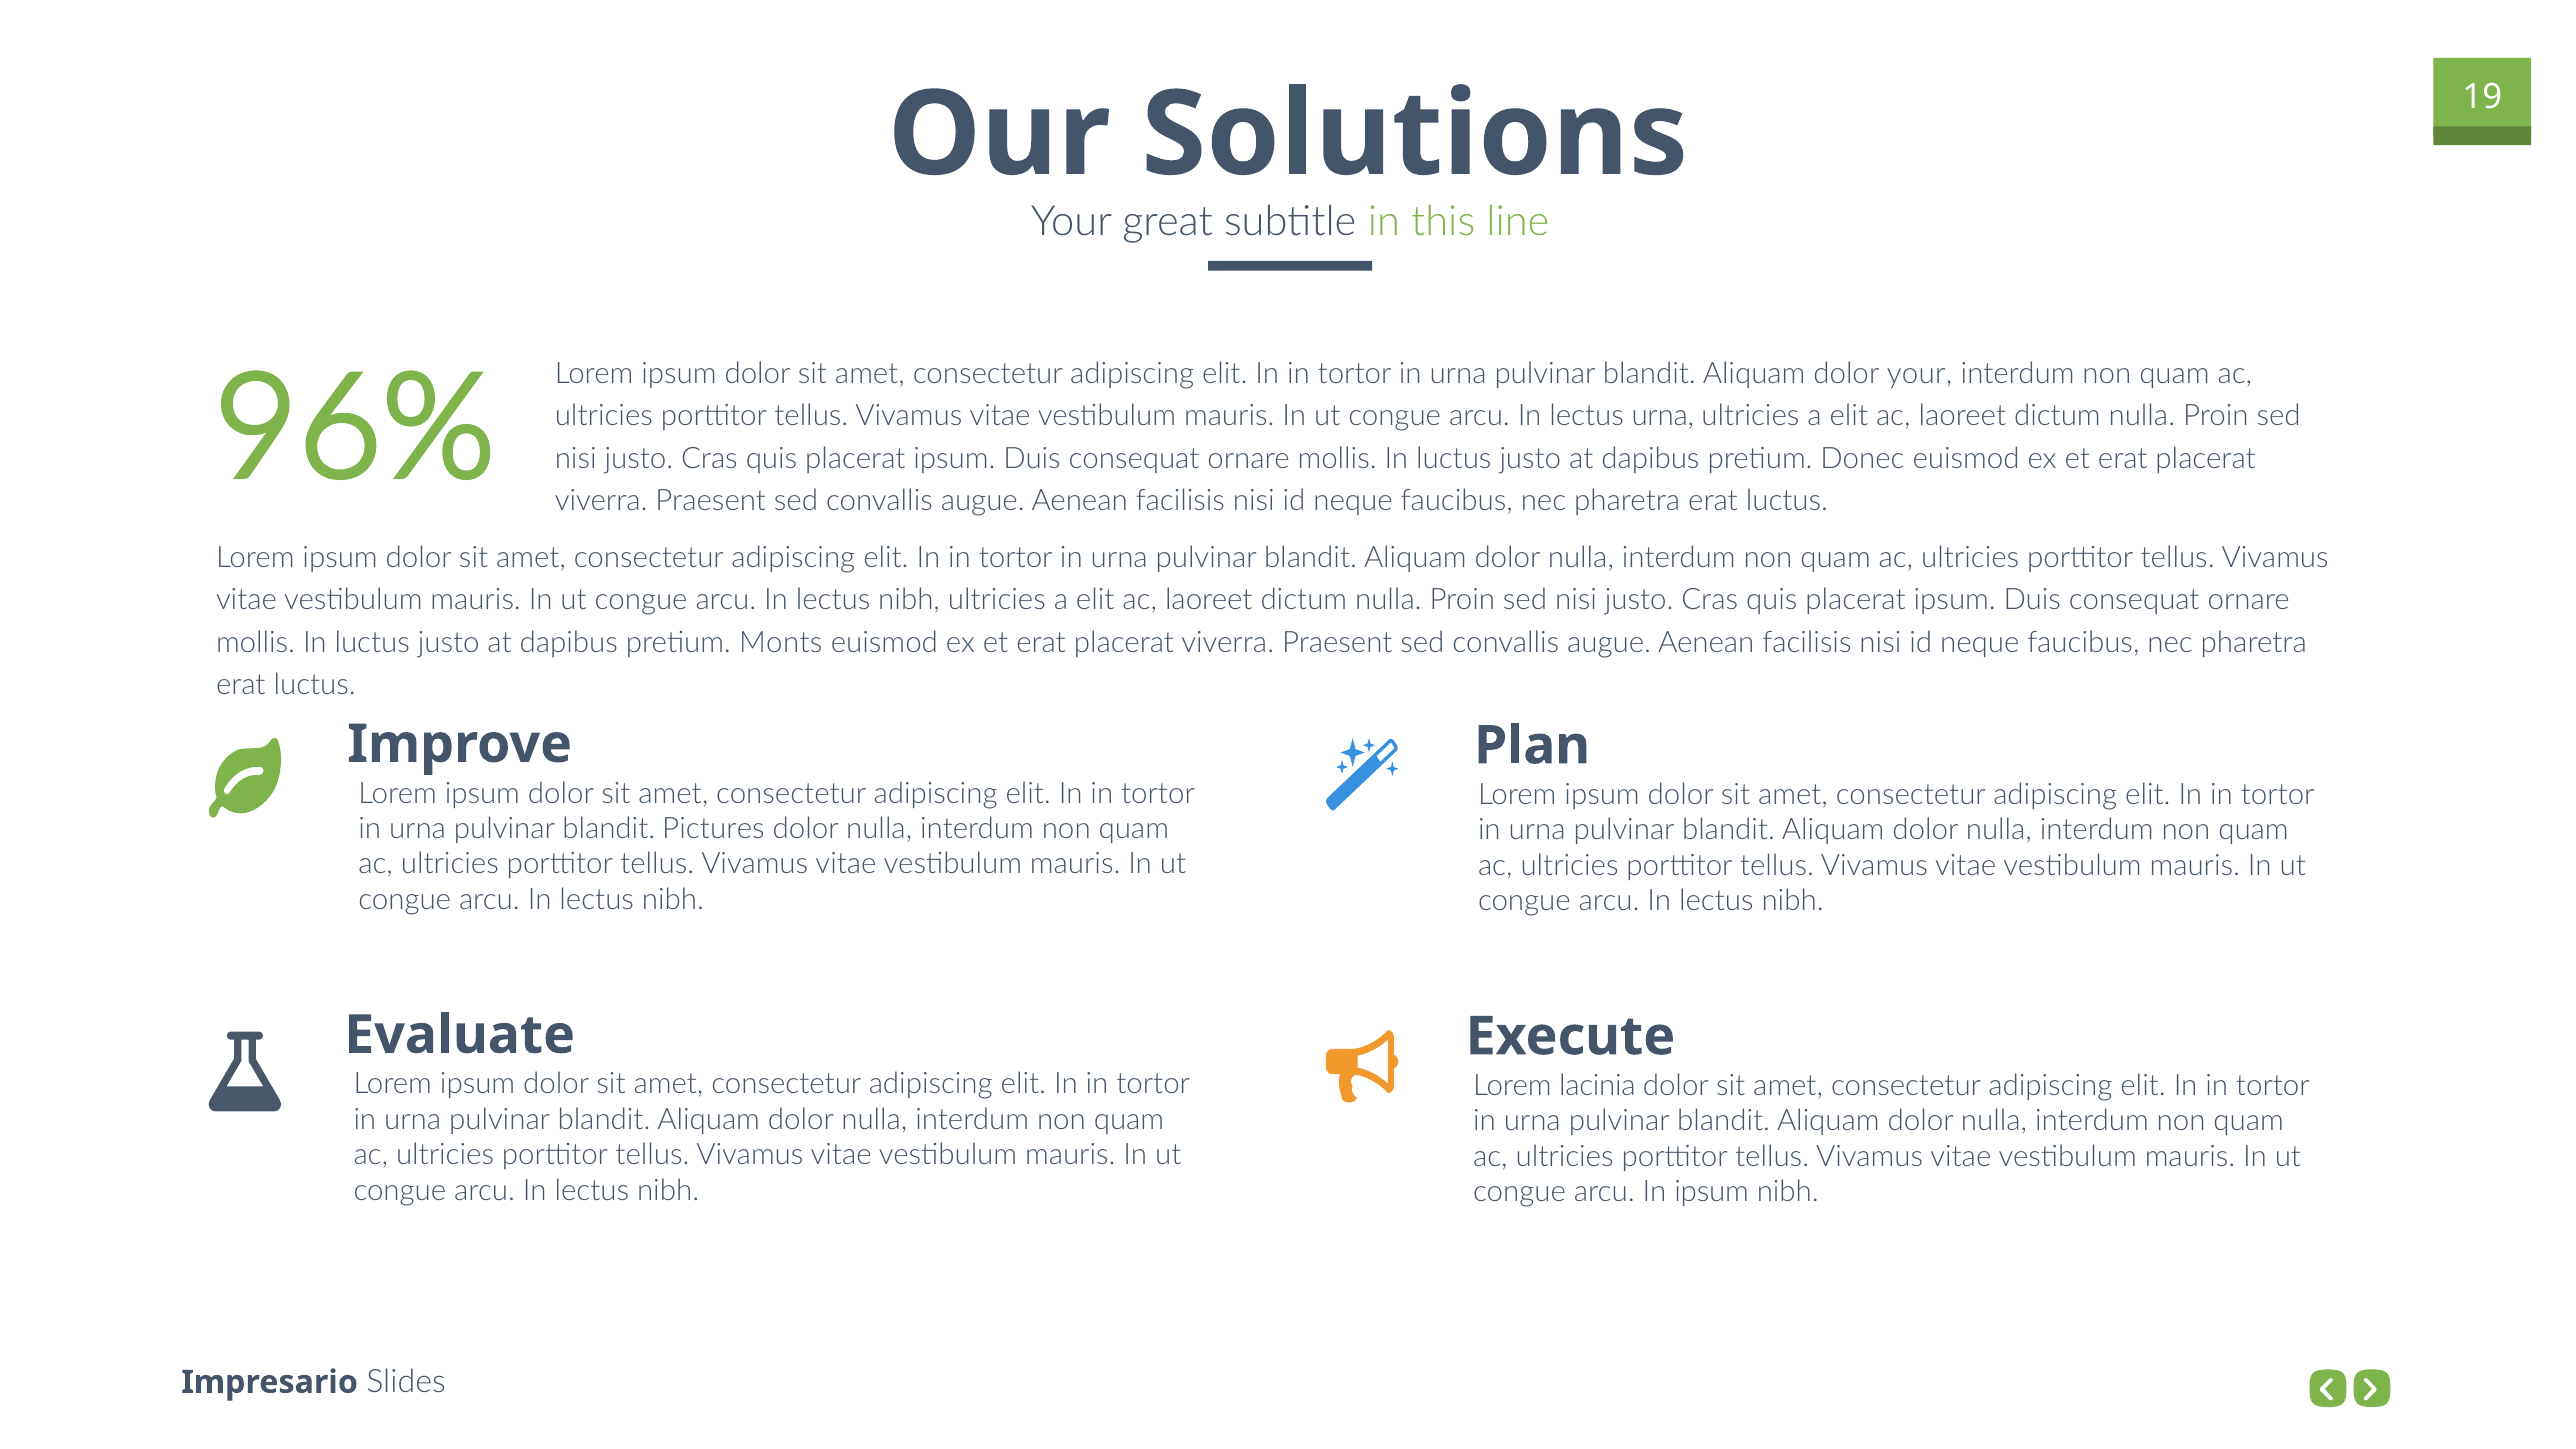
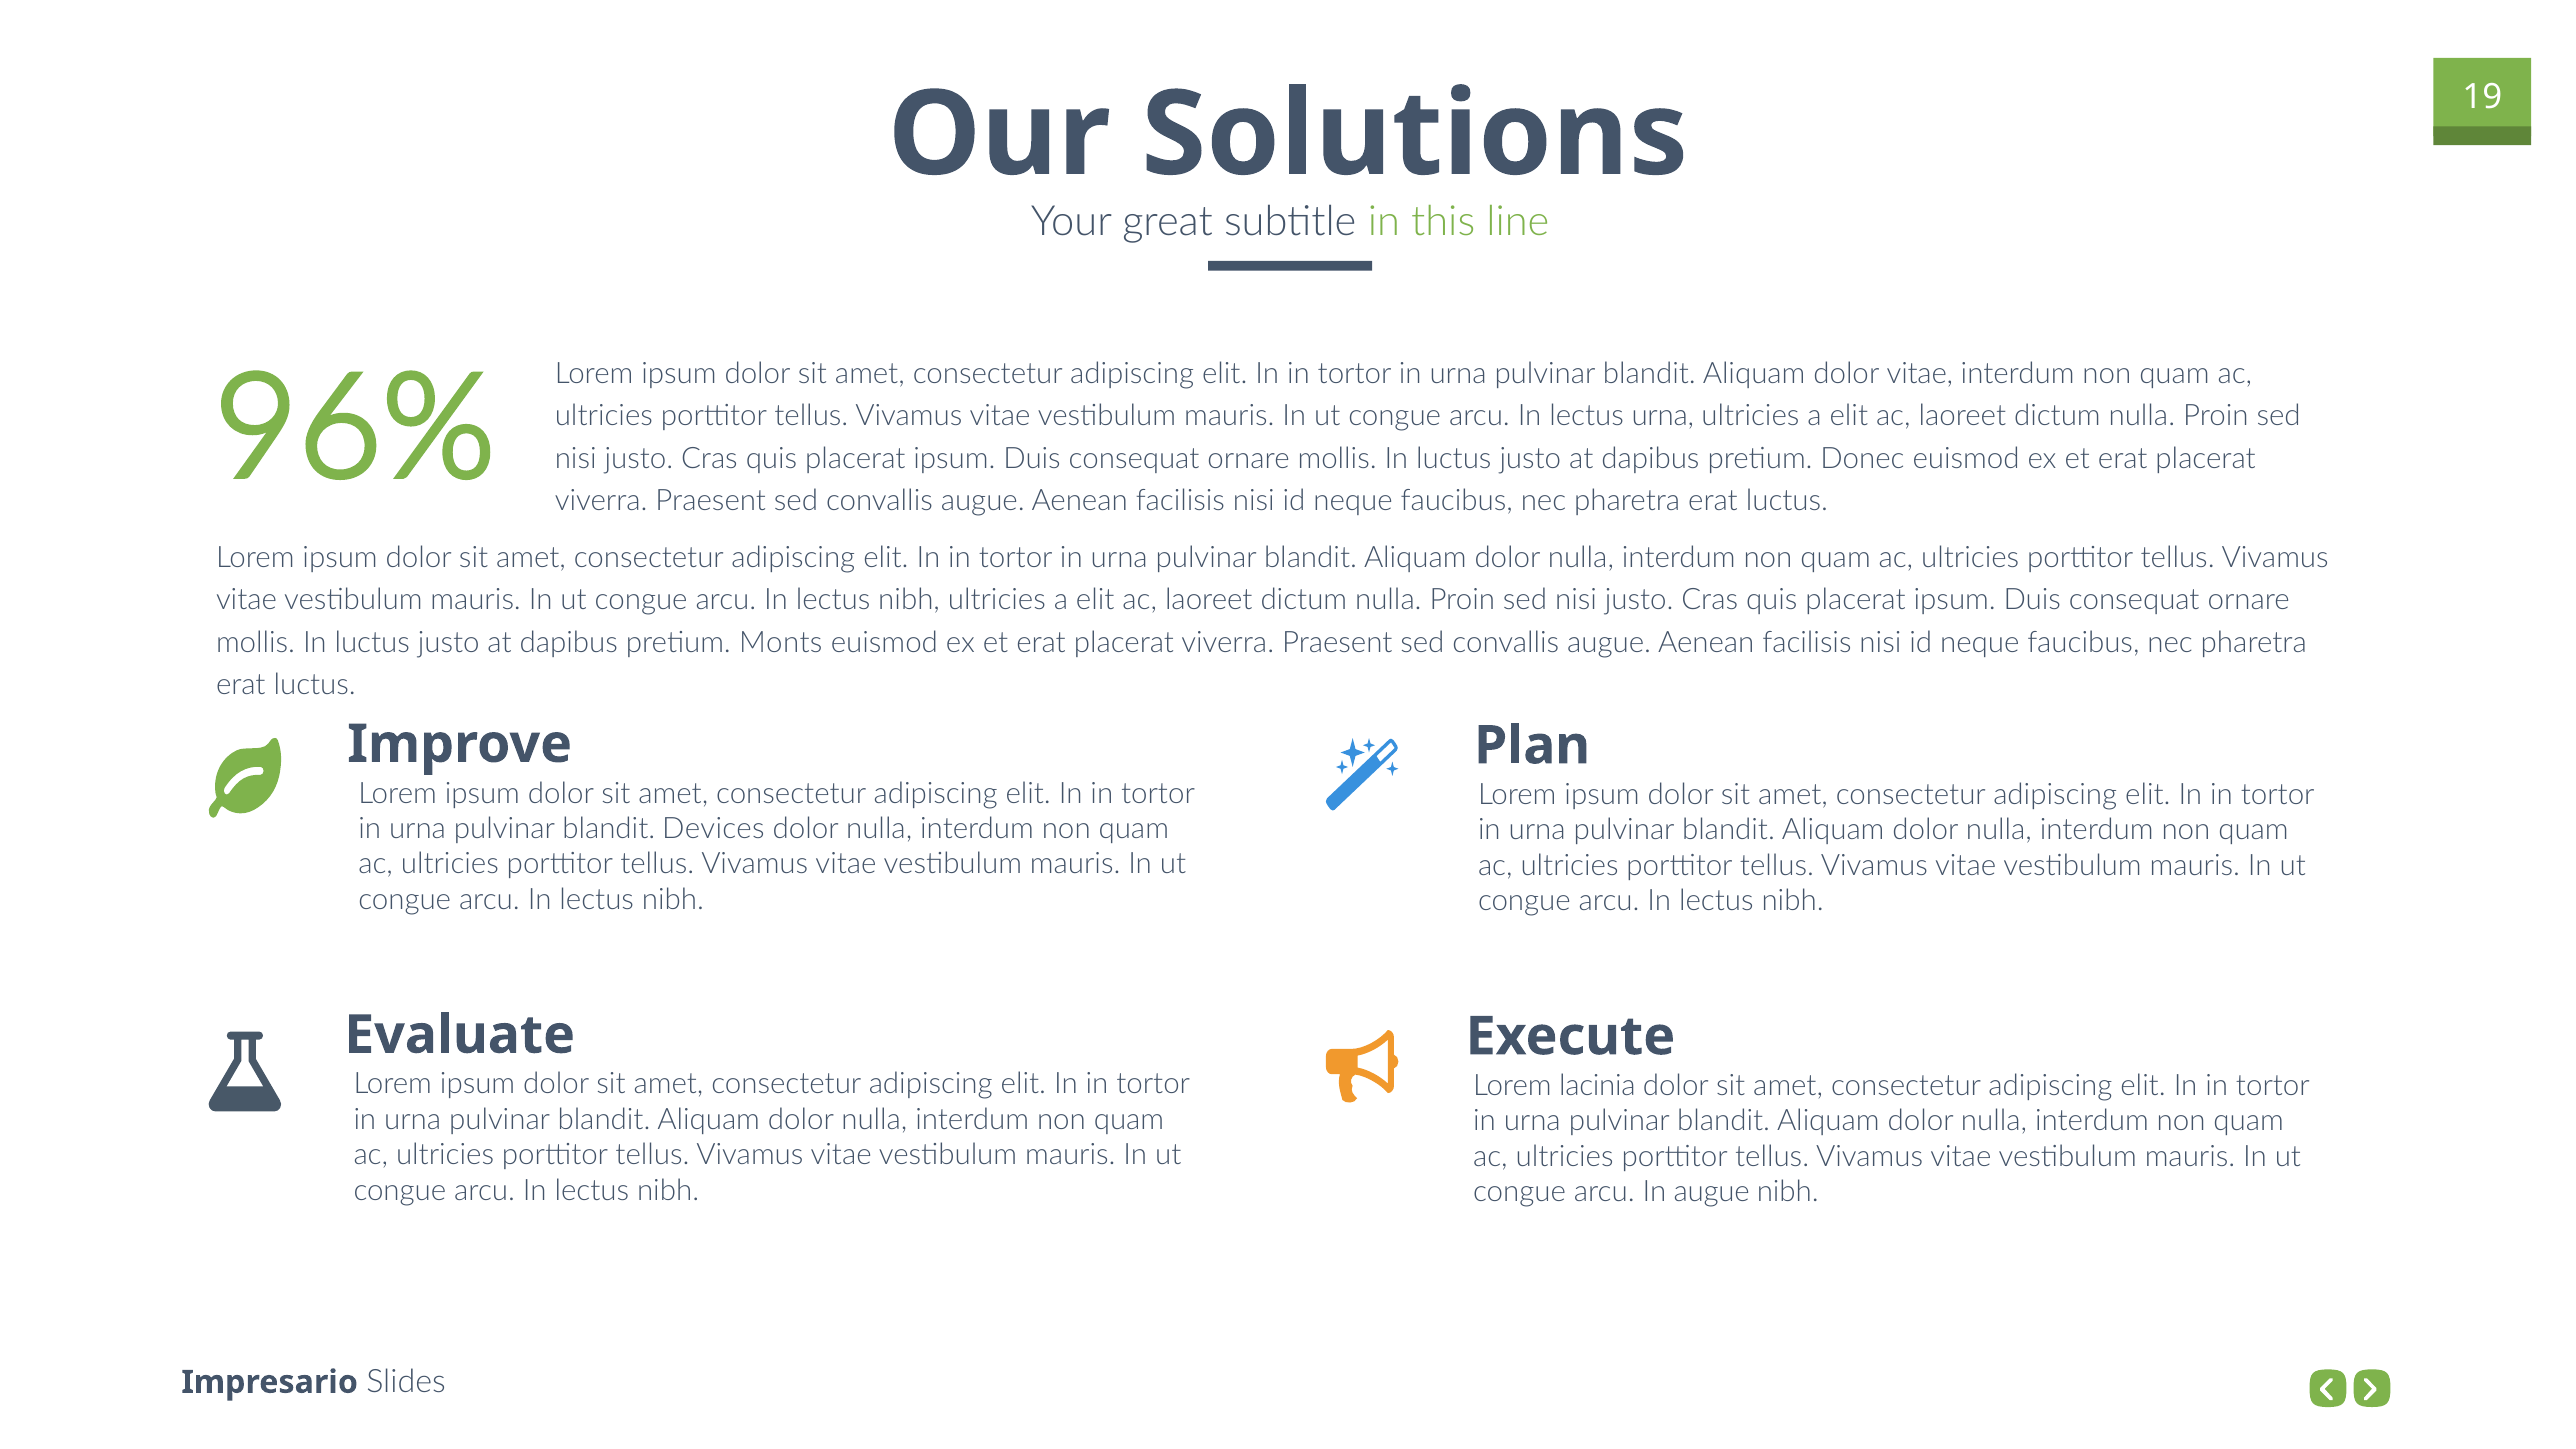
dolor your: your -> vitae (1920, 373)
Pictures: Pictures -> Devices (713, 829)
In ipsum: ipsum -> augue (1712, 1192)
